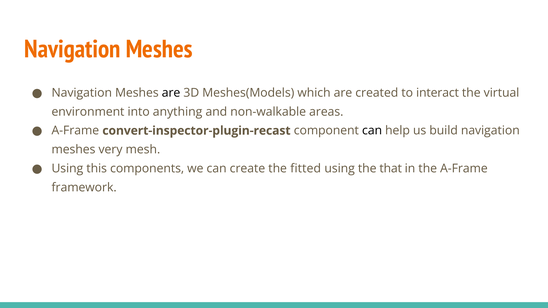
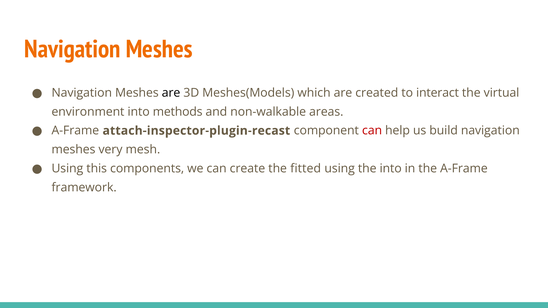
anything: anything -> methods (178, 112)
convert-inspector-plugin-recast: convert-inspector-plugin-recast -> attach-inspector-plugin-recast (196, 131)
can colour: black -> red (372, 131)
the that: that -> into (391, 169)
